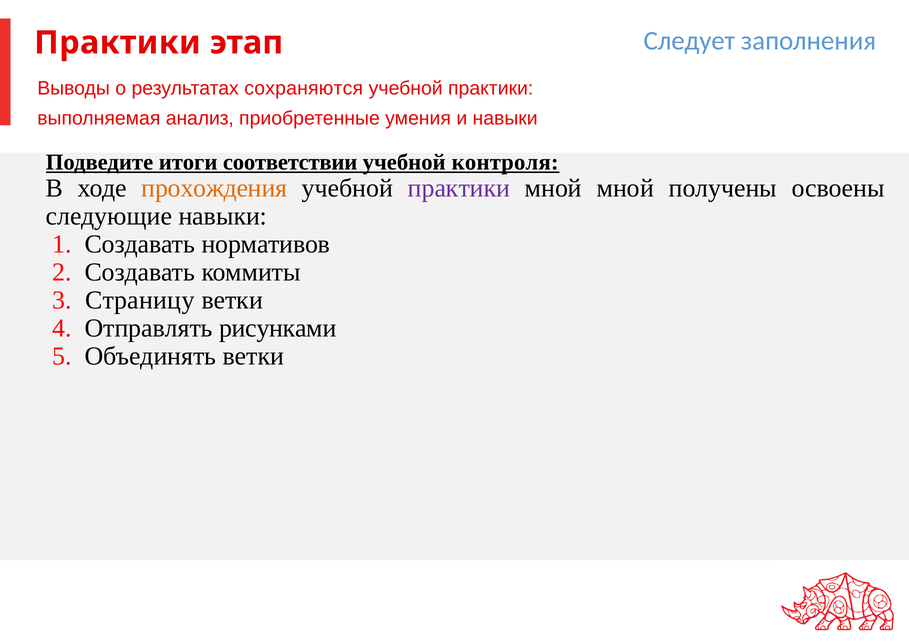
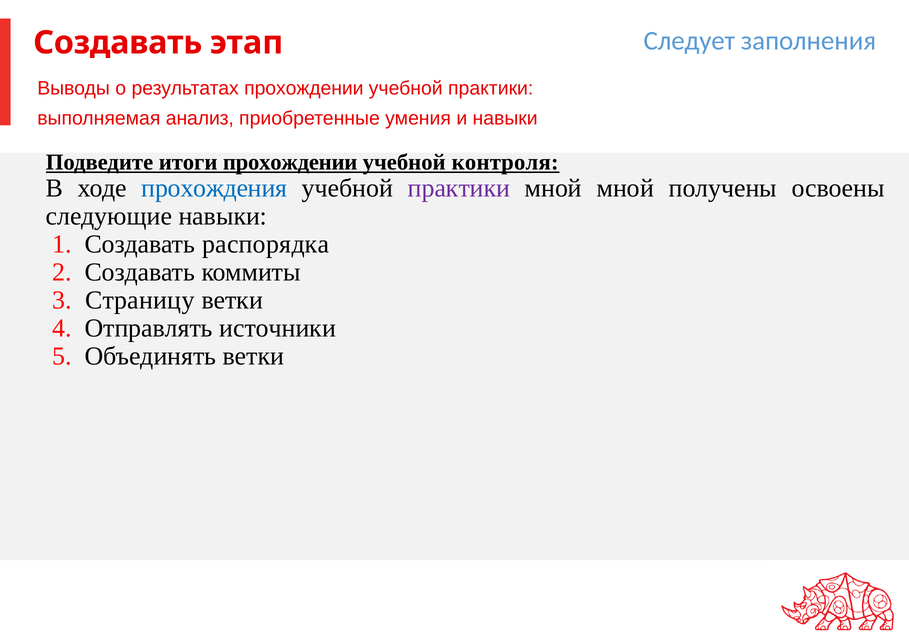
Практики: Практики -> Создавать (118, 43)
результатах сохраняются: сохраняются -> прохождении (304, 88)
итоги соответствии: соответствии -> прохождении (290, 162)
прохождения colour: orange -> blue (214, 188)
нормативов: нормативов -> распорядка (266, 244)
рисунками: рисунками -> источники (278, 328)
